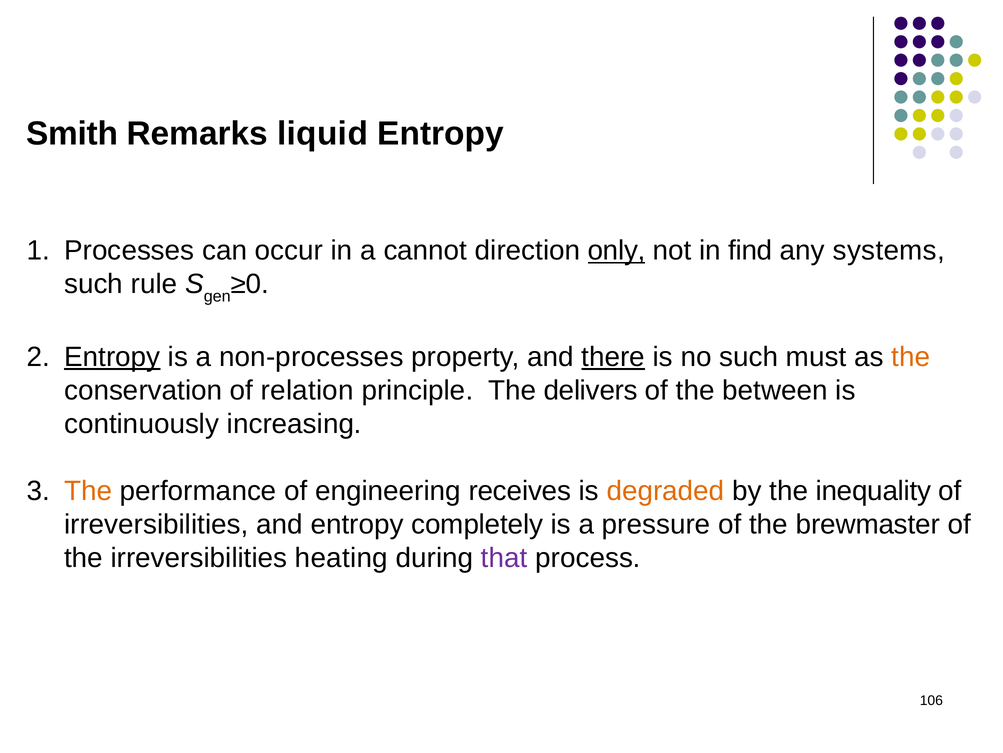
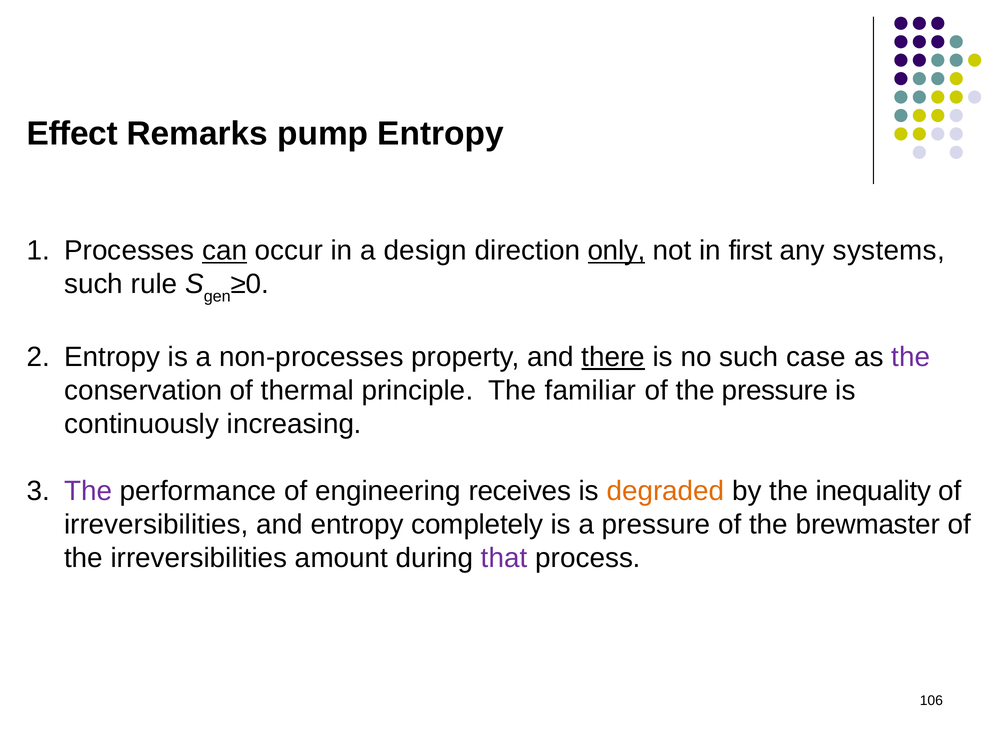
Smith: Smith -> Effect (72, 134)
liquid: liquid -> pump (323, 134)
can underline: none -> present (225, 250)
cannot: cannot -> design (425, 250)
find: find -> first (750, 250)
Entropy underline: present -> none (112, 357)
must: must -> case (816, 357)
the colour: orange -> purple (911, 357)
relation: relation -> thermal (307, 390)
delivers: delivers -> familiar (590, 390)
the between: between -> pressure (775, 390)
The colour: orange -> purple (88, 490)
heating: heating -> amount (342, 557)
